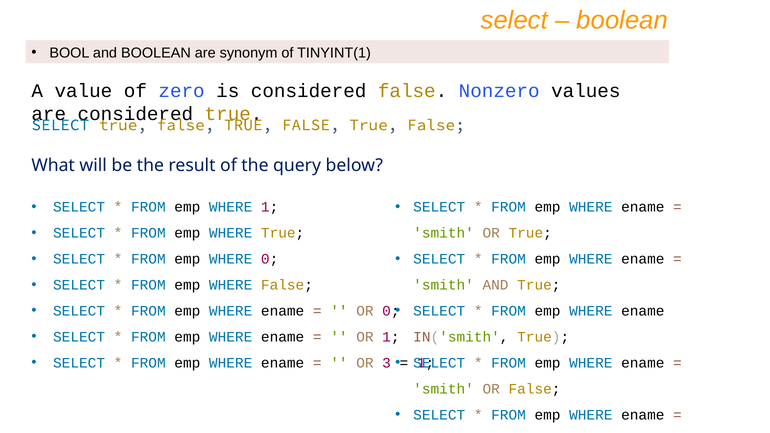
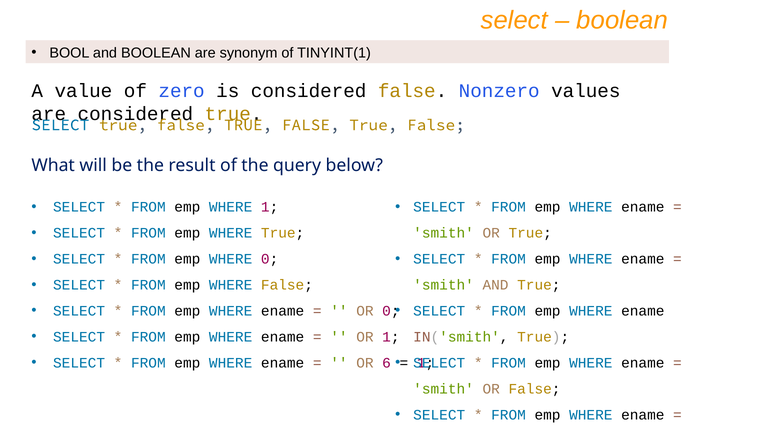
3: 3 -> 6 (387, 363)
